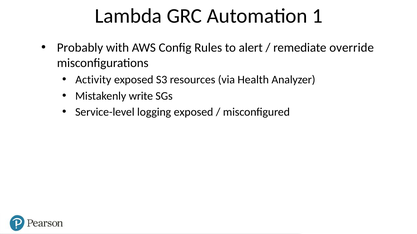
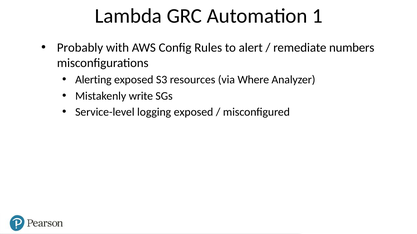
override: override -> numbers (352, 48)
Activity: Activity -> Alerting (93, 80)
Health: Health -> Where (253, 80)
